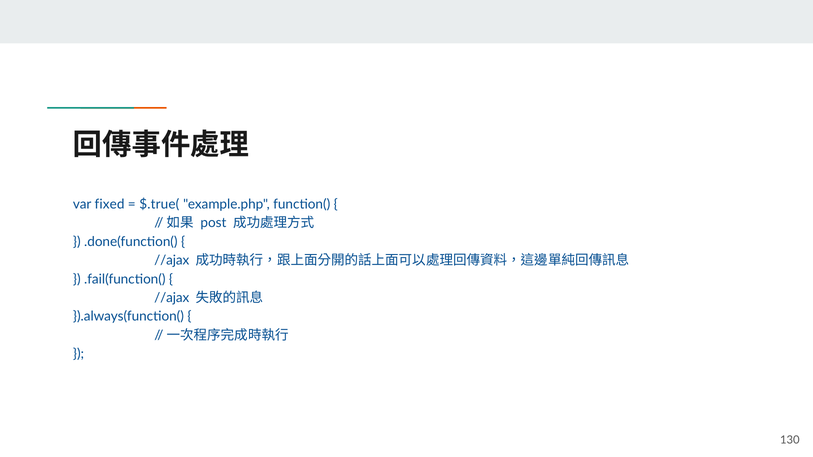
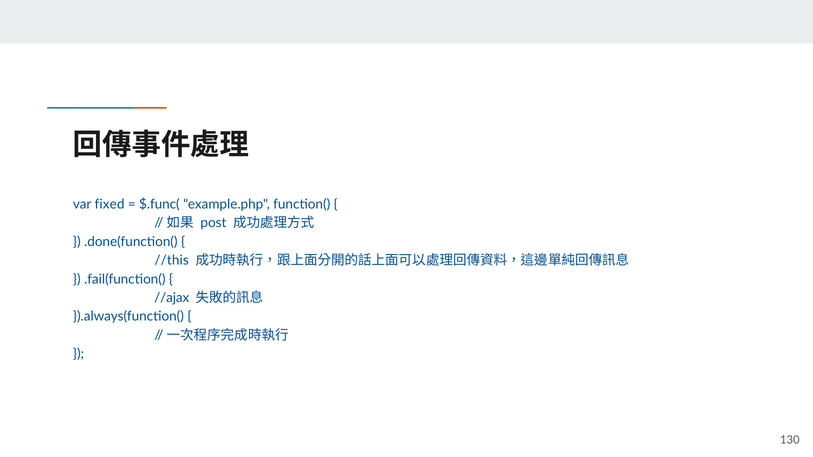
$.true(: $.true( -> $.func( (159, 204)
//ajax: //ajax -> //this (172, 261)
